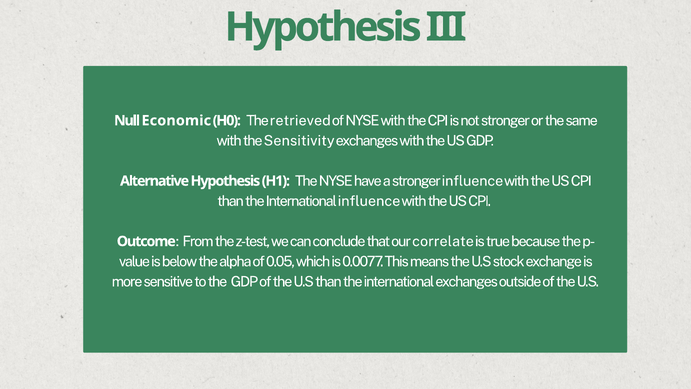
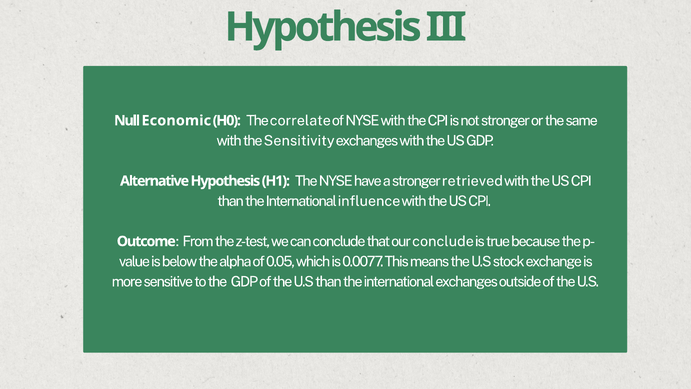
retrieved: retrieved -> correlate (300, 120)
stronger influence: influence -> retrieved (472, 181)
our correlate: correlate -> conclude (443, 241)
